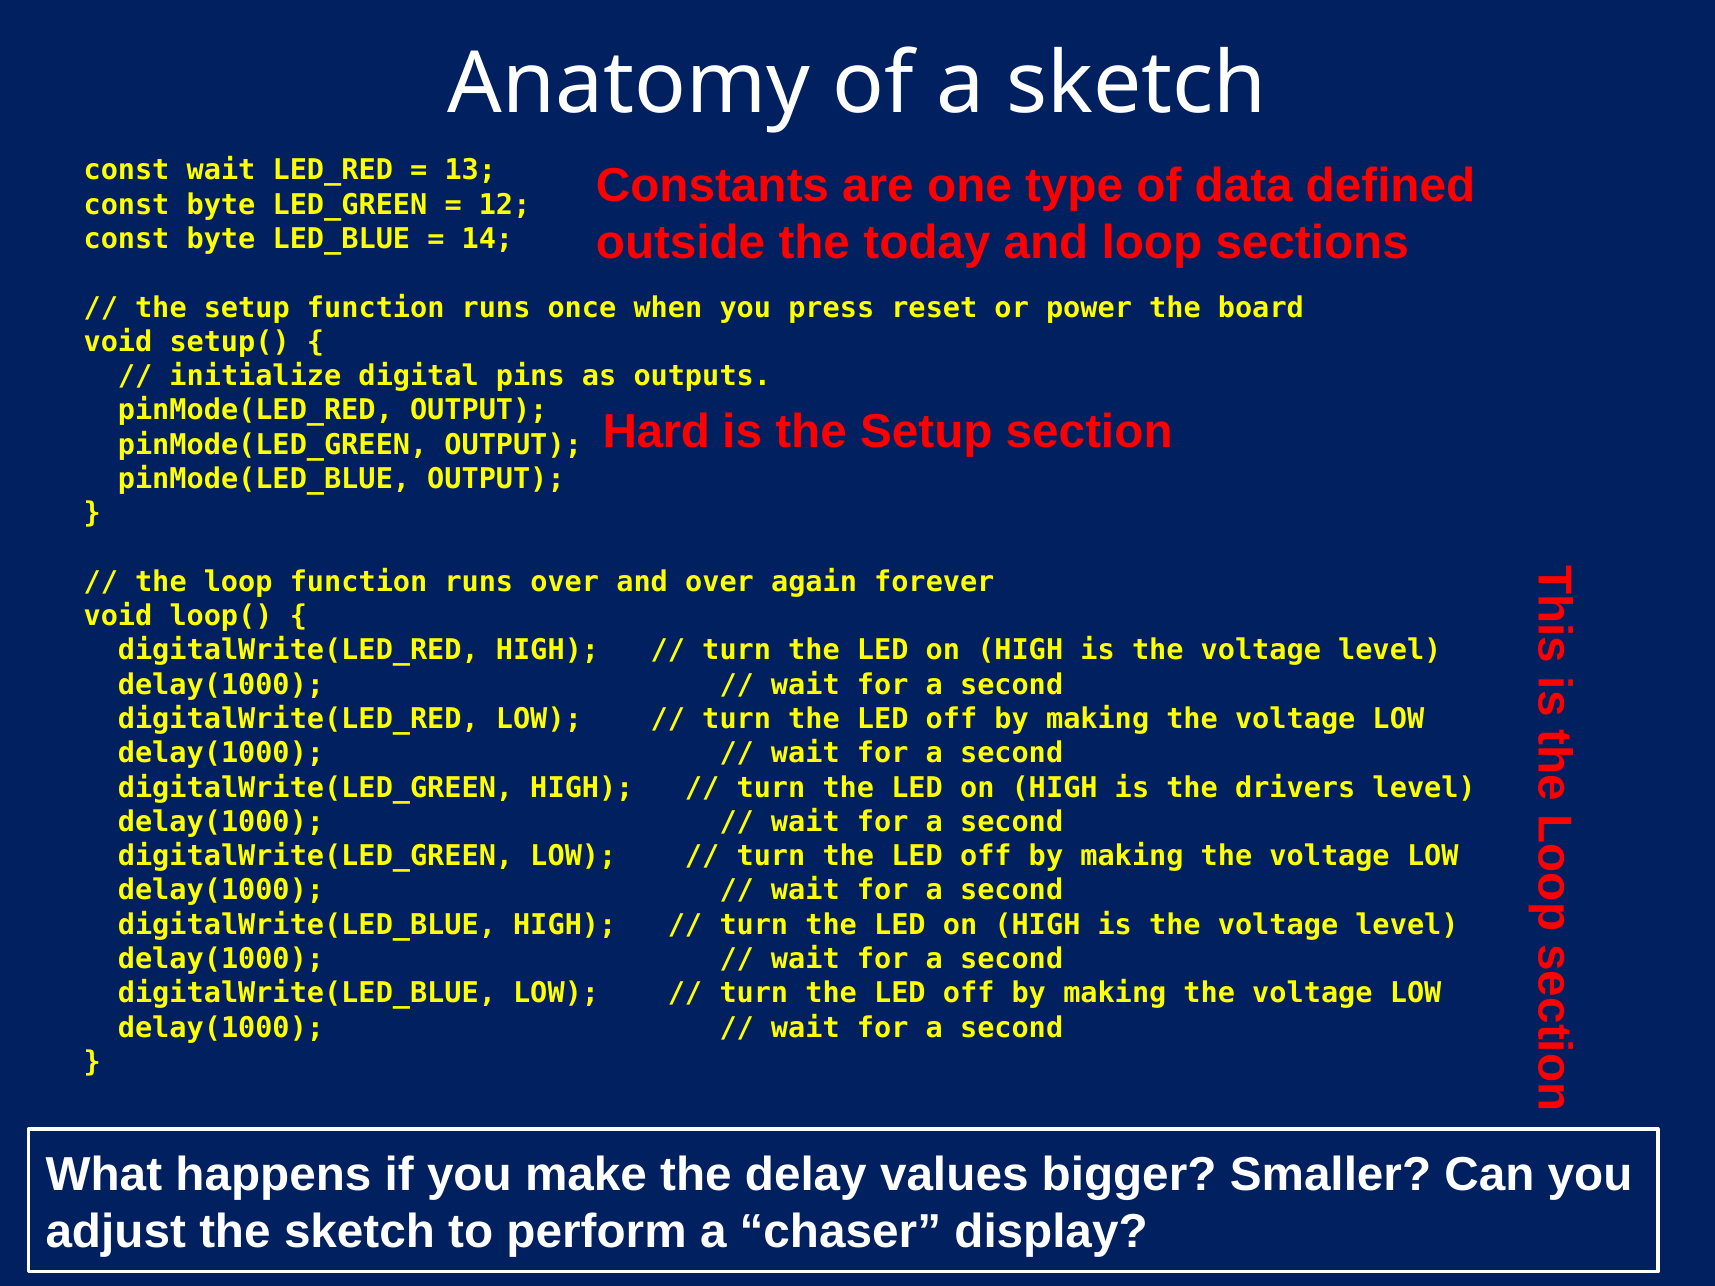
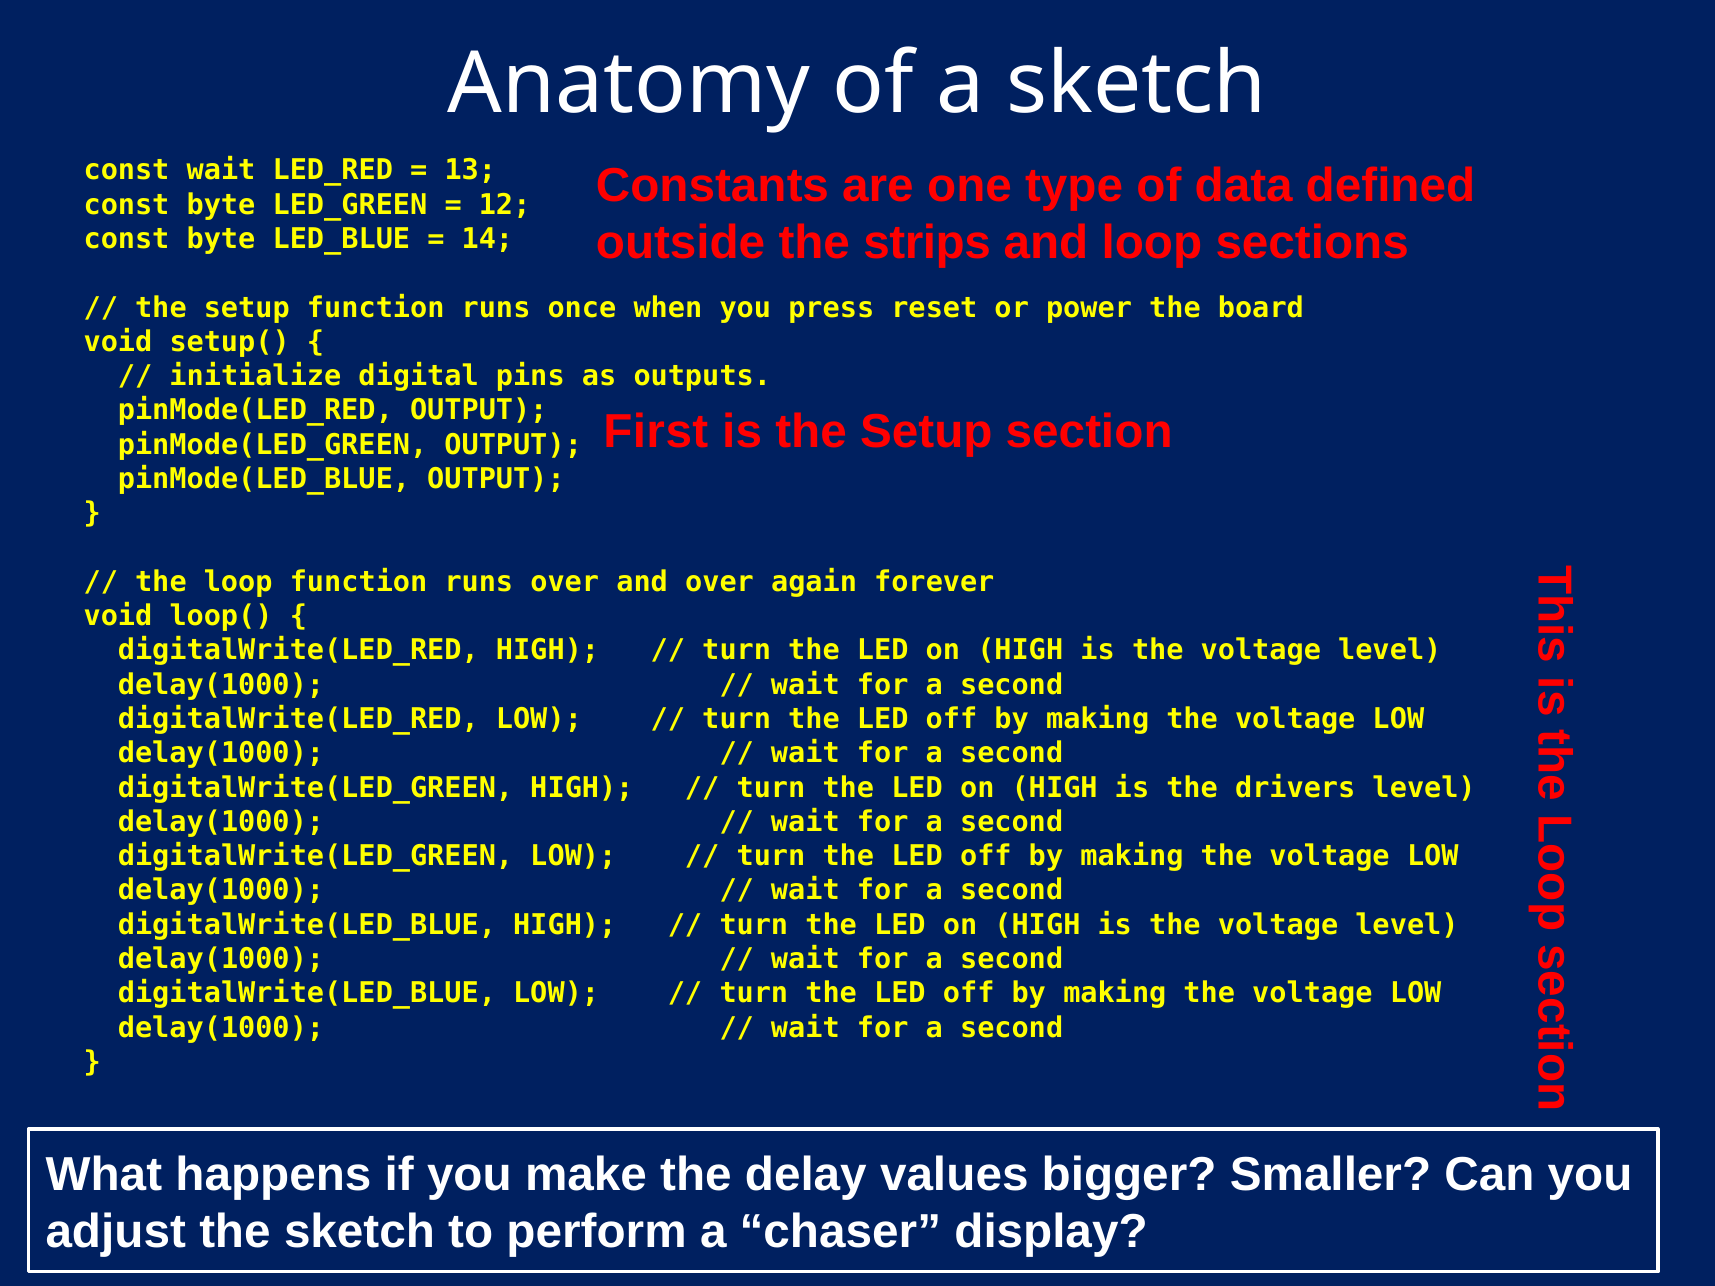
today: today -> strips (927, 243)
Hard: Hard -> First (656, 432)
